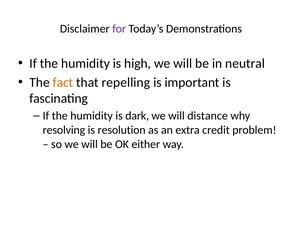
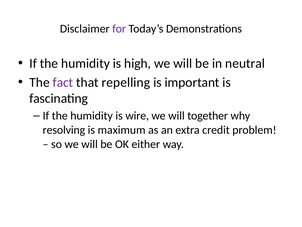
fact colour: orange -> purple (63, 82)
dark: dark -> wire (137, 116)
distance: distance -> together (208, 116)
resolution: resolution -> maximum (122, 130)
